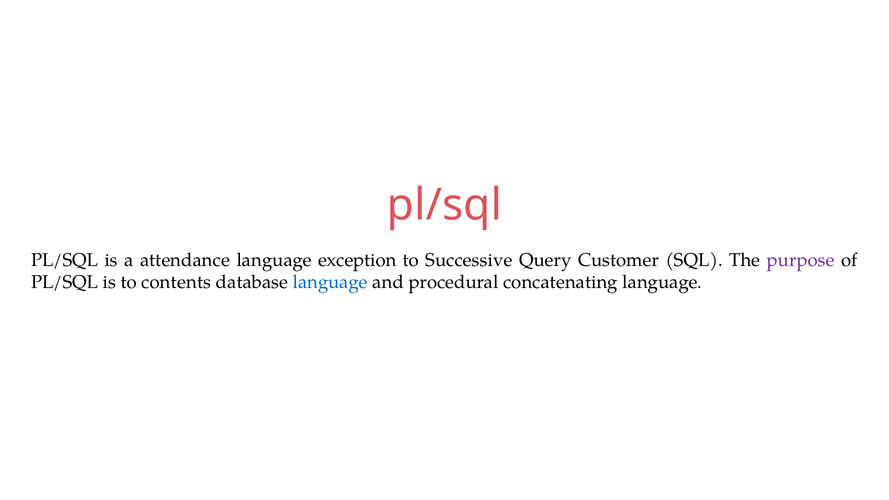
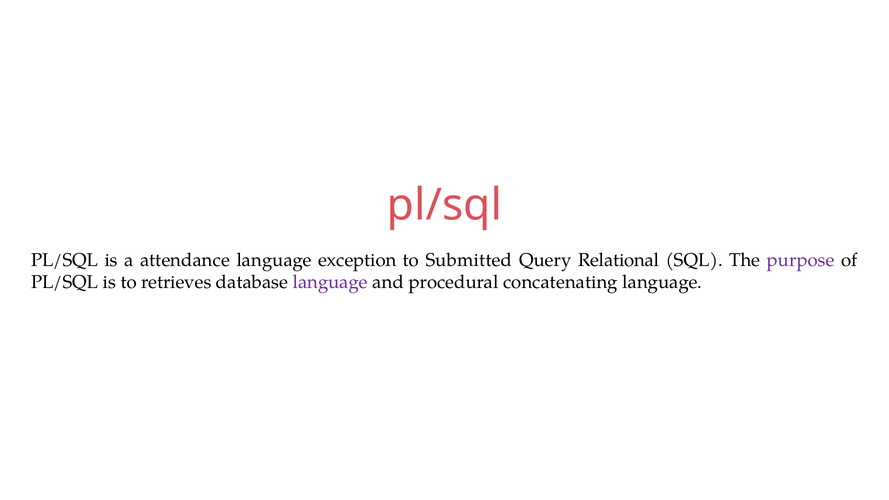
Successive: Successive -> Submitted (469, 260)
Customer: Customer -> Relational (619, 260)
contents: contents -> retrieves (176, 282)
language colour: blue -> purple (330, 282)
